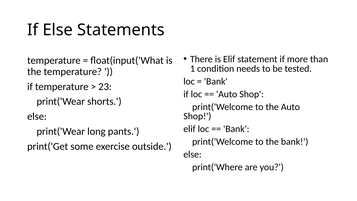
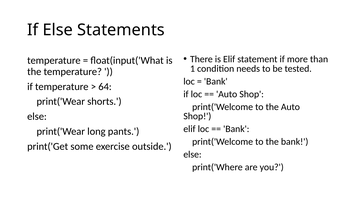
23: 23 -> 64 (105, 87)
